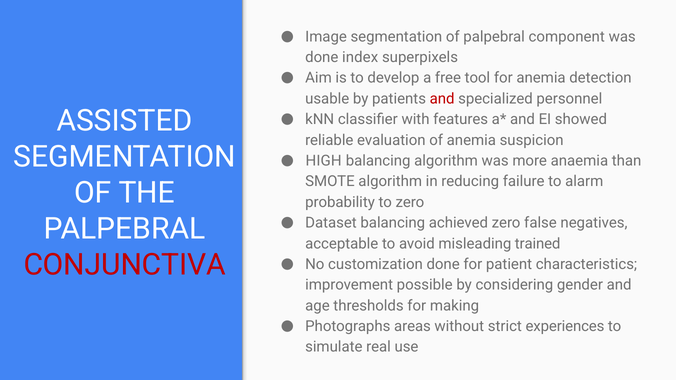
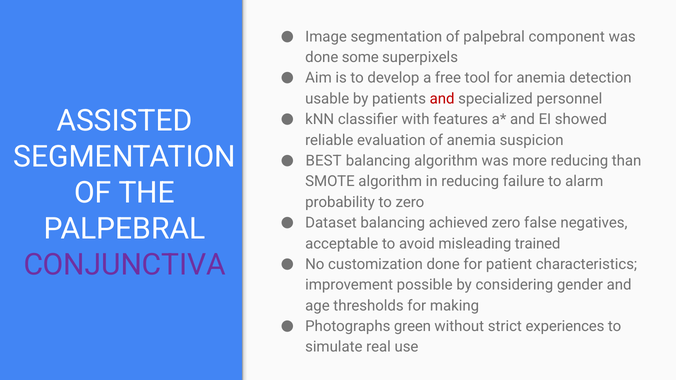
index: index -> some (360, 57)
HIGH: HIGH -> BEST (324, 161)
more anaemia: anaemia -> reducing (579, 161)
CONJUNCTIVA colour: red -> purple (125, 265)
areas: areas -> green (412, 327)
